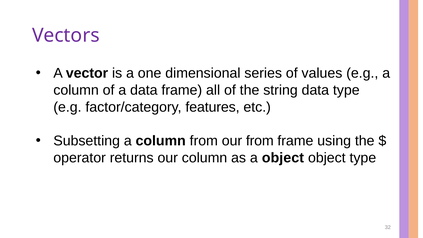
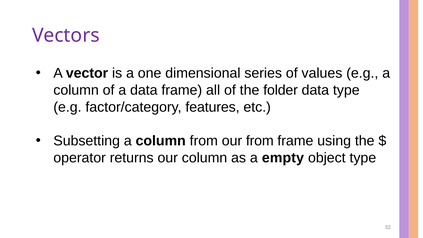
string: string -> folder (281, 90)
a object: object -> empty (283, 158)
